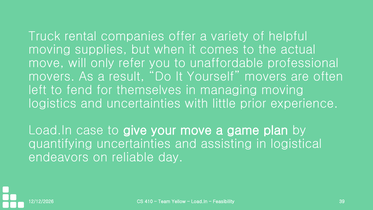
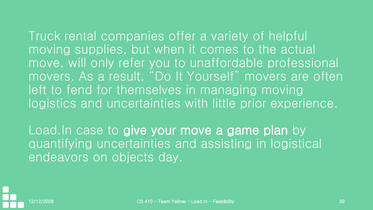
reliable: reliable -> objects (133, 157)
